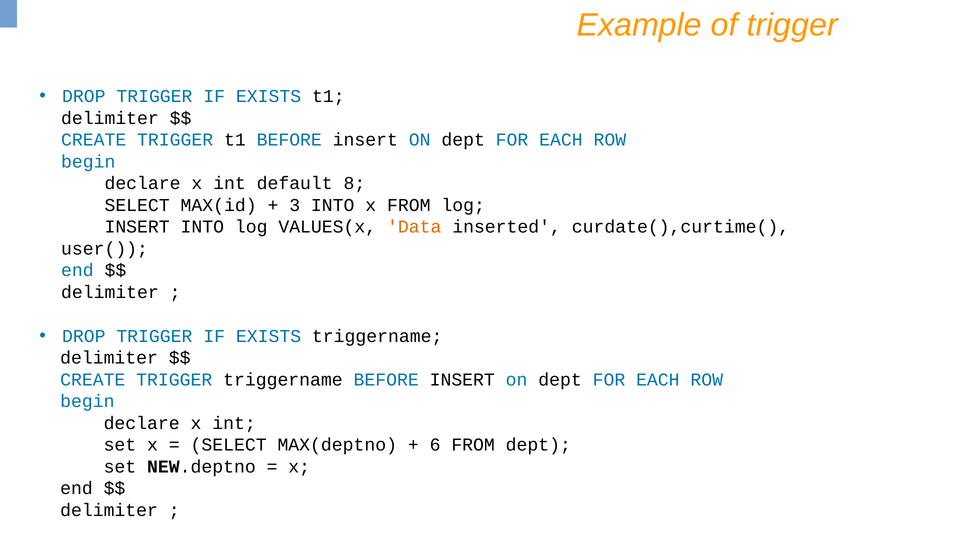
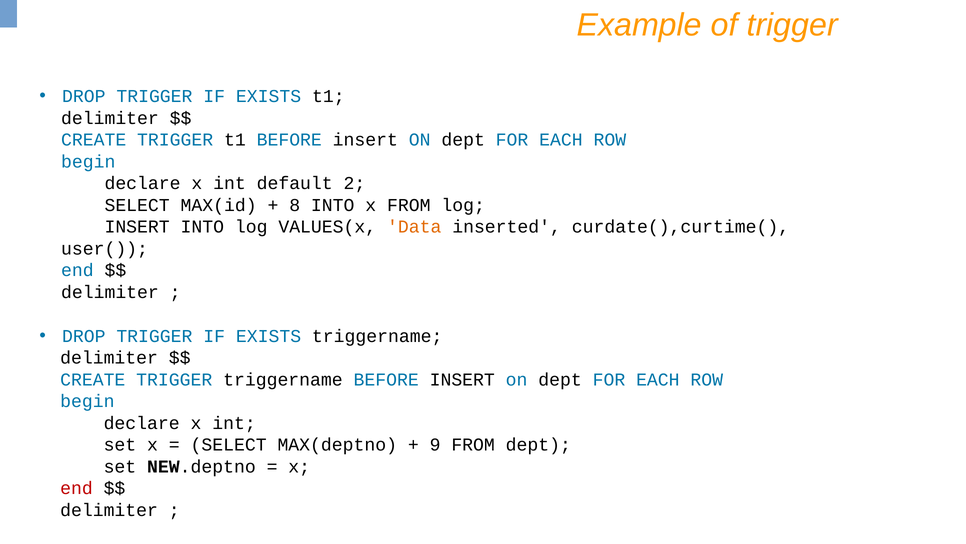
8: 8 -> 2 (354, 183)
3: 3 -> 8 (295, 205)
6: 6 -> 9 (435, 444)
end colour: black -> red (76, 488)
